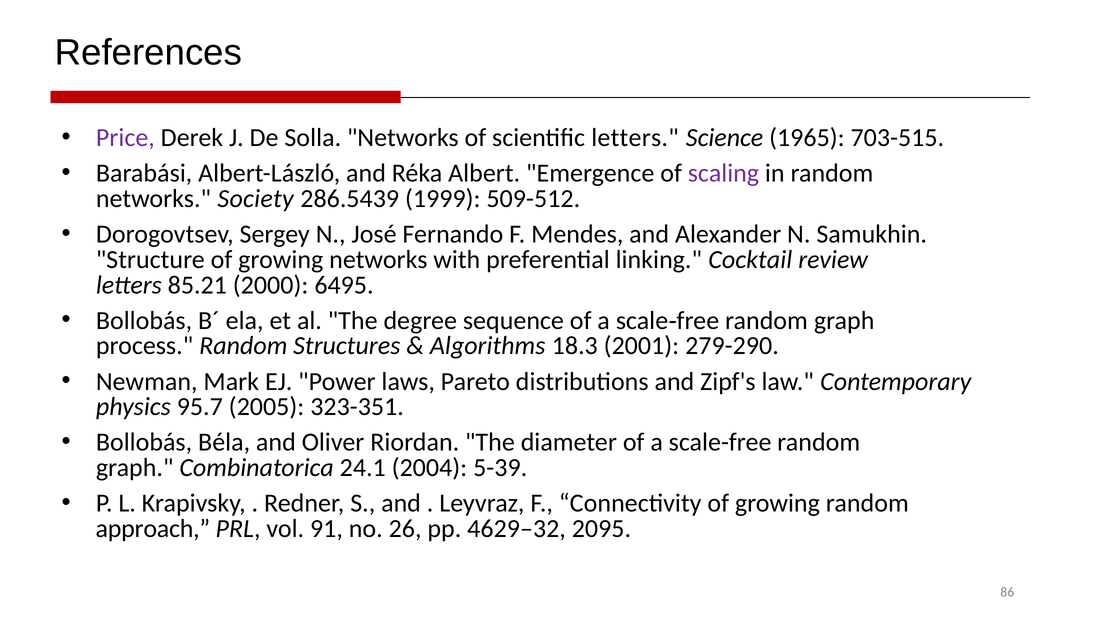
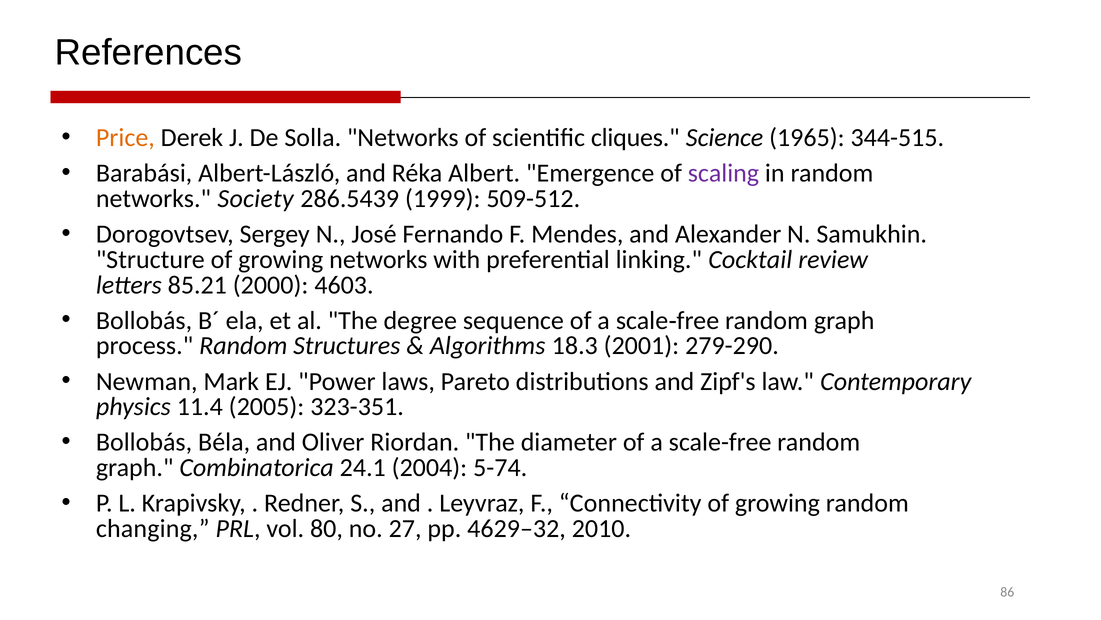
Price colour: purple -> orange (125, 138)
scientific letters: letters -> cliques (635, 138)
703-515: 703-515 -> 344-515 (897, 138)
6495: 6495 -> 4603 (344, 285)
95.7: 95.7 -> 11.4 (200, 406)
5-39: 5-39 -> 5-74 (500, 467)
approach: approach -> changing (153, 528)
91: 91 -> 80 (326, 528)
26: 26 -> 27 (405, 528)
2095: 2095 -> 2010 (601, 528)
